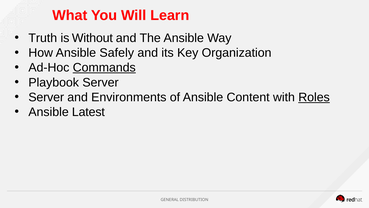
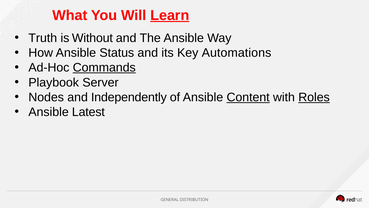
Learn underline: none -> present (170, 15)
Safely: Safely -> Status (117, 53)
Organization: Organization -> Automations (237, 53)
Server: Server -> Nodes (46, 97)
Environments: Environments -> Independently (129, 97)
Content underline: none -> present (248, 97)
